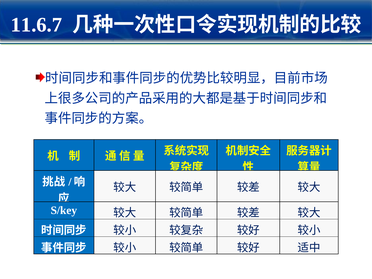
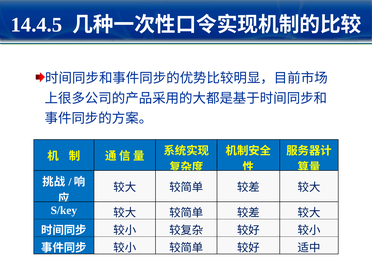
11.6.7: 11.6.7 -> 14.4.5 (36, 25)
